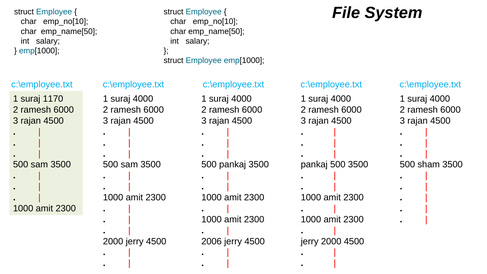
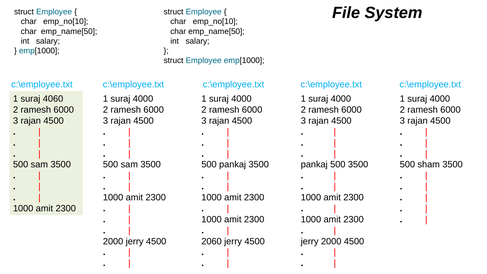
1170: 1170 -> 4060 (53, 99)
2006: 2006 -> 2060 (212, 241)
